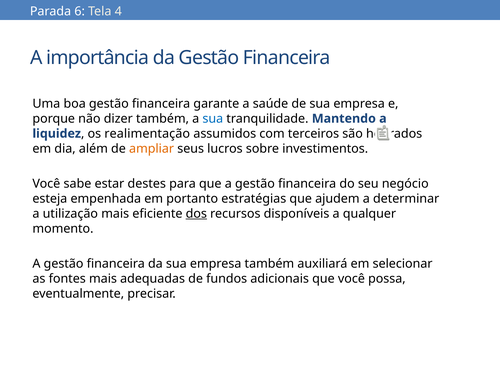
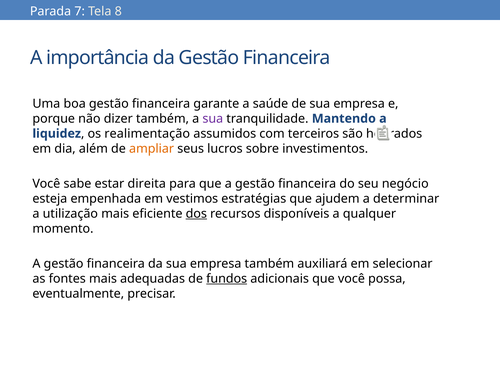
6: 6 -> 7 (80, 11)
4: 4 -> 8 (118, 11)
sua colour: blue -> purple (213, 119)
destes: destes -> direita (147, 184)
portanto: portanto -> vestimos (192, 199)
fundos underline: none -> present (227, 279)
